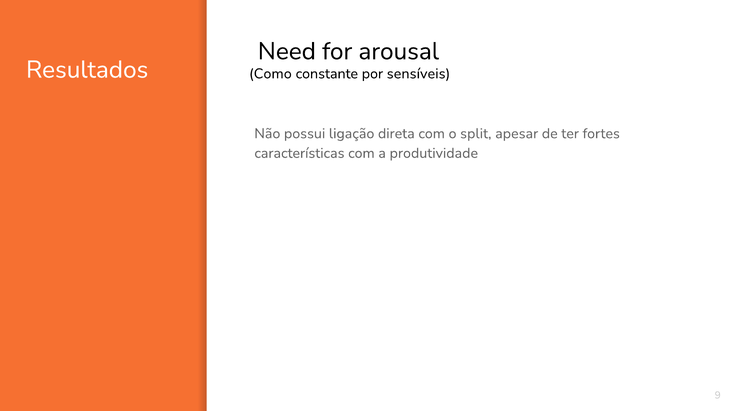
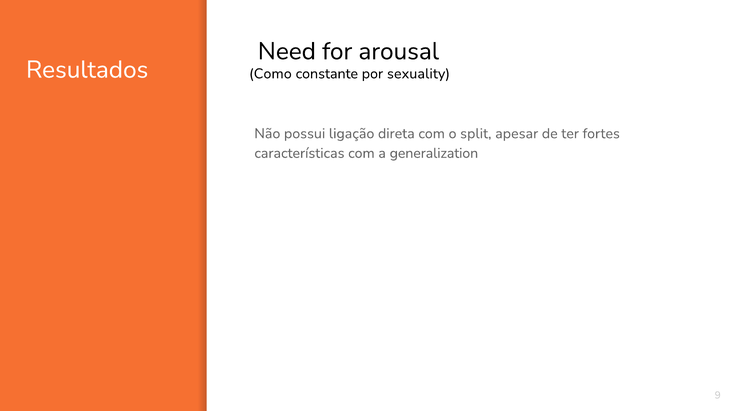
sensíveis: sensíveis -> sexuality (418, 74)
produtividade: produtividade -> generalization (434, 153)
